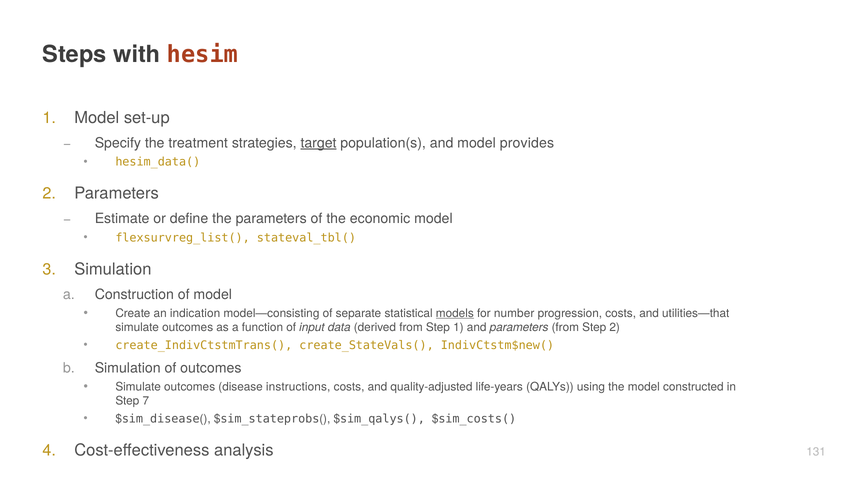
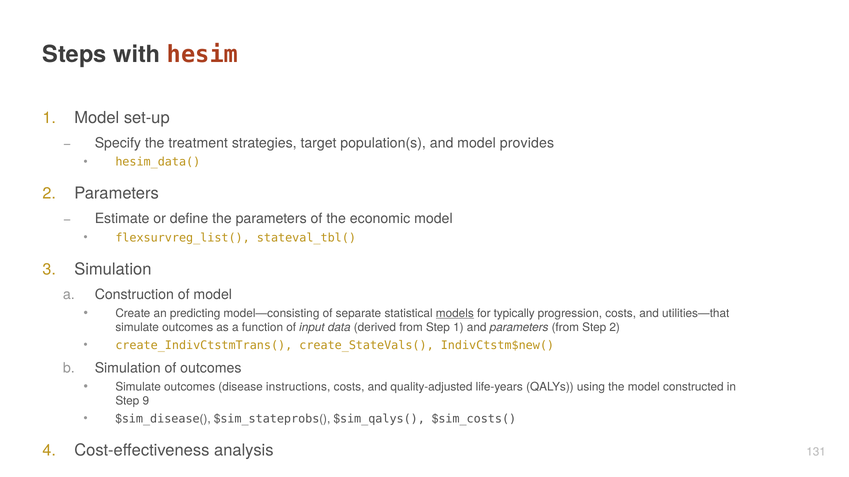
target underline: present -> none (319, 143)
indication: indication -> predicting (195, 314)
number: number -> typically (514, 314)
7: 7 -> 9 (146, 402)
